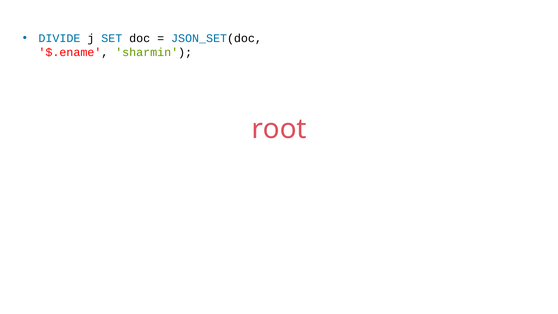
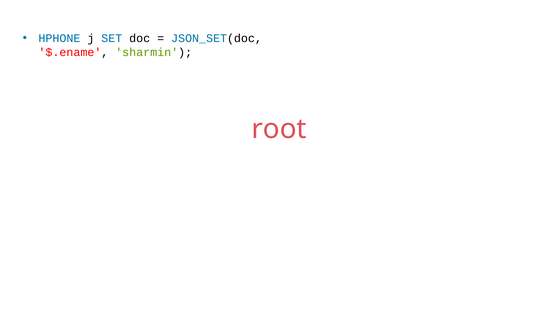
DIVIDE: DIVIDE -> HPHONE (59, 38)
